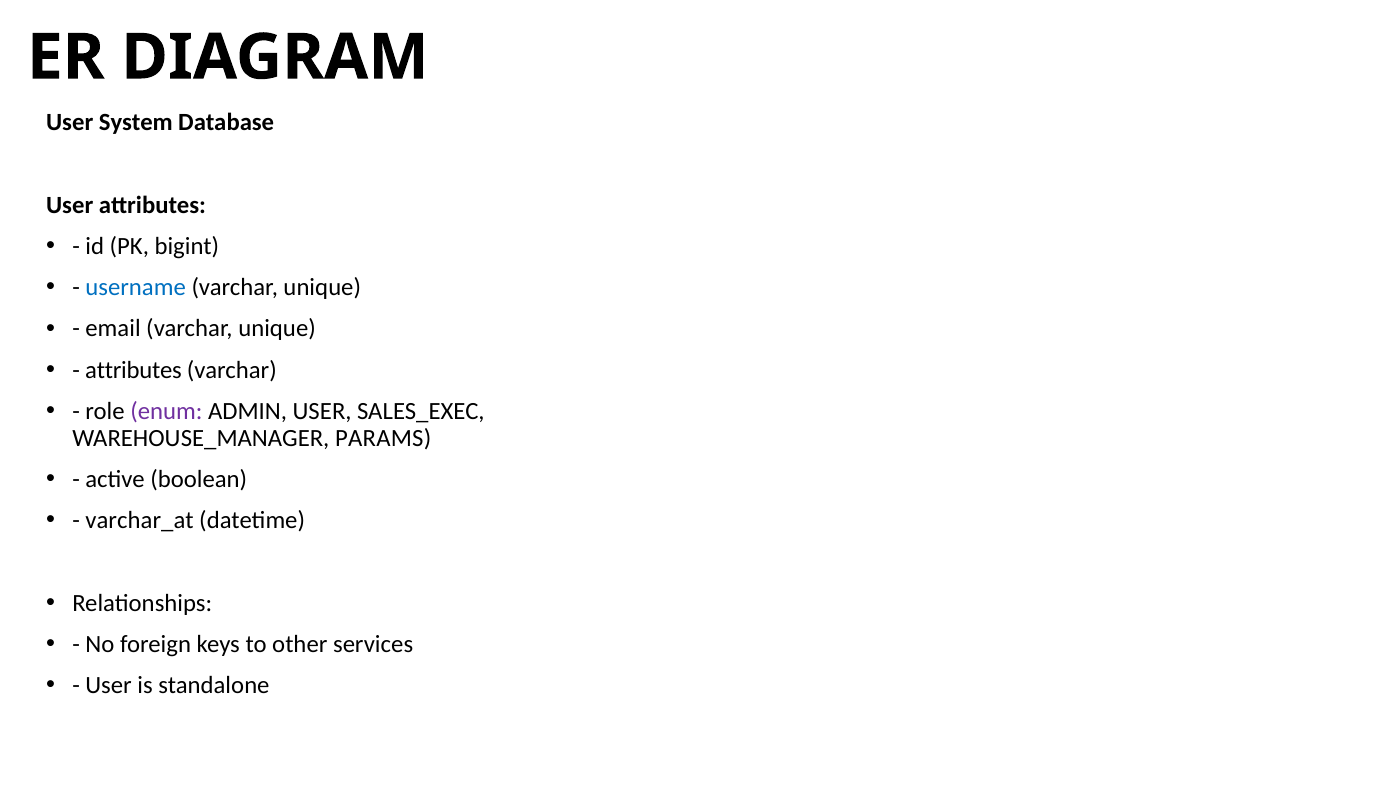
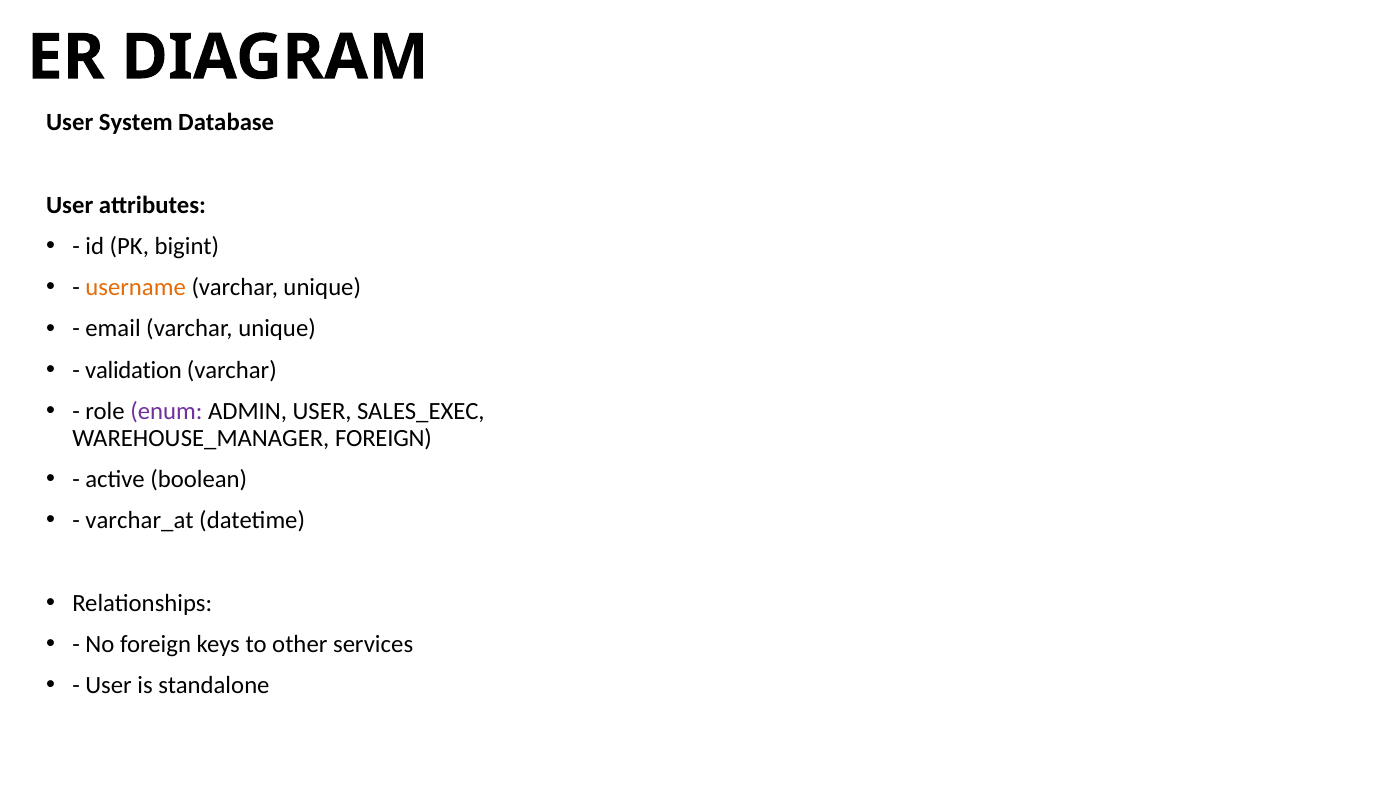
username colour: blue -> orange (136, 287)
attributes: attributes -> validation (134, 370)
WAREHOUSE_MANAGER PARAMS: PARAMS -> FOREIGN (383, 438)
